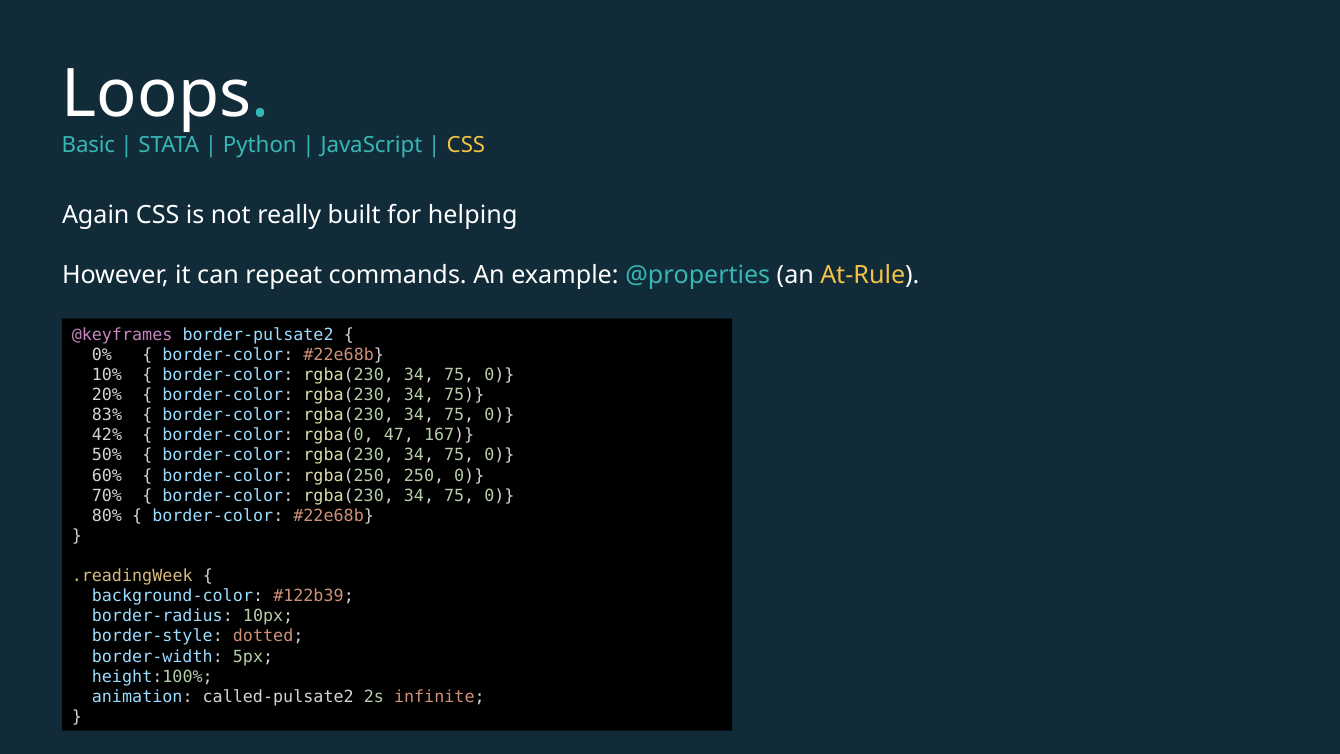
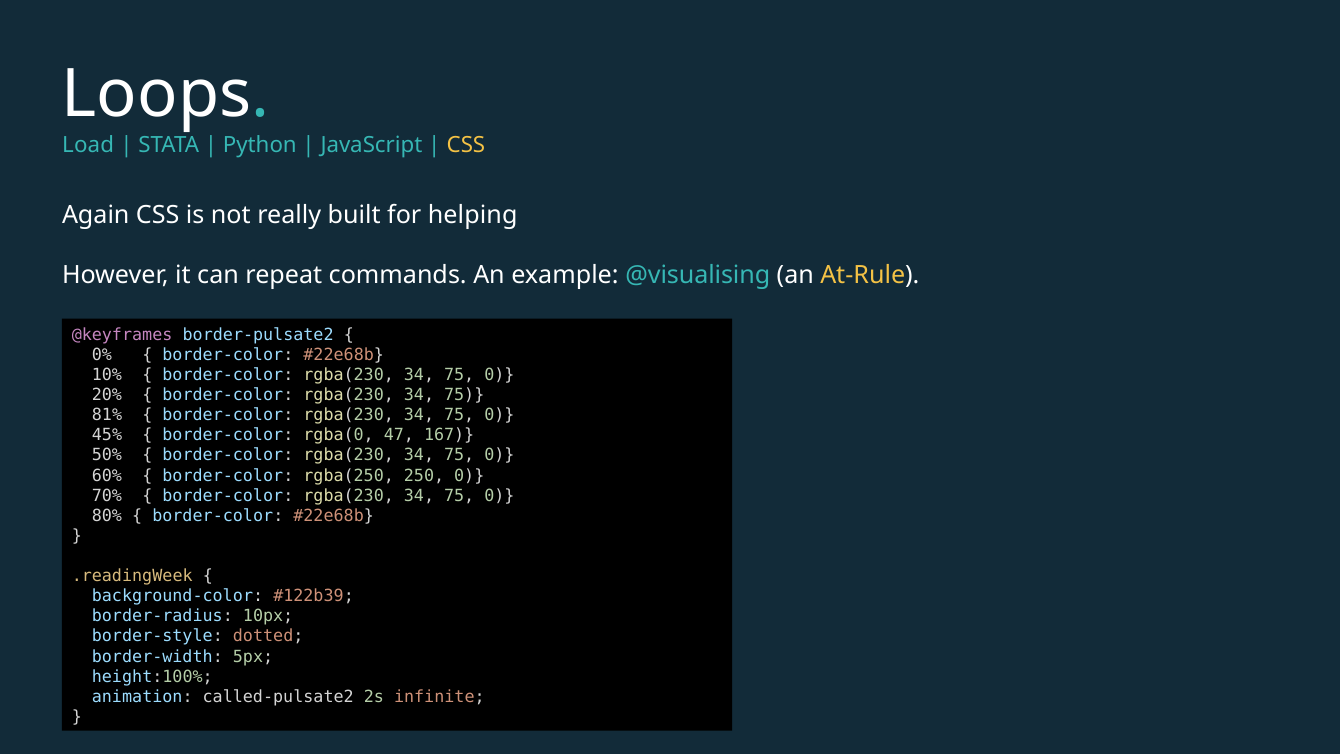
Basic: Basic -> Load (88, 145)
@properties: @properties -> @visualising (698, 275)
83%: 83% -> 81% (107, 415)
42%: 42% -> 45% (107, 435)
